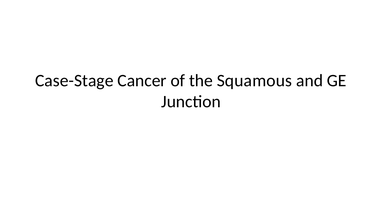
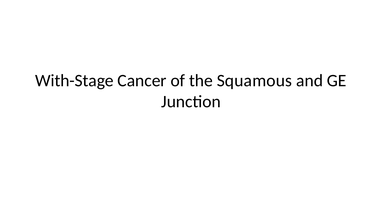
Case-Stage: Case-Stage -> With-Stage (74, 80)
